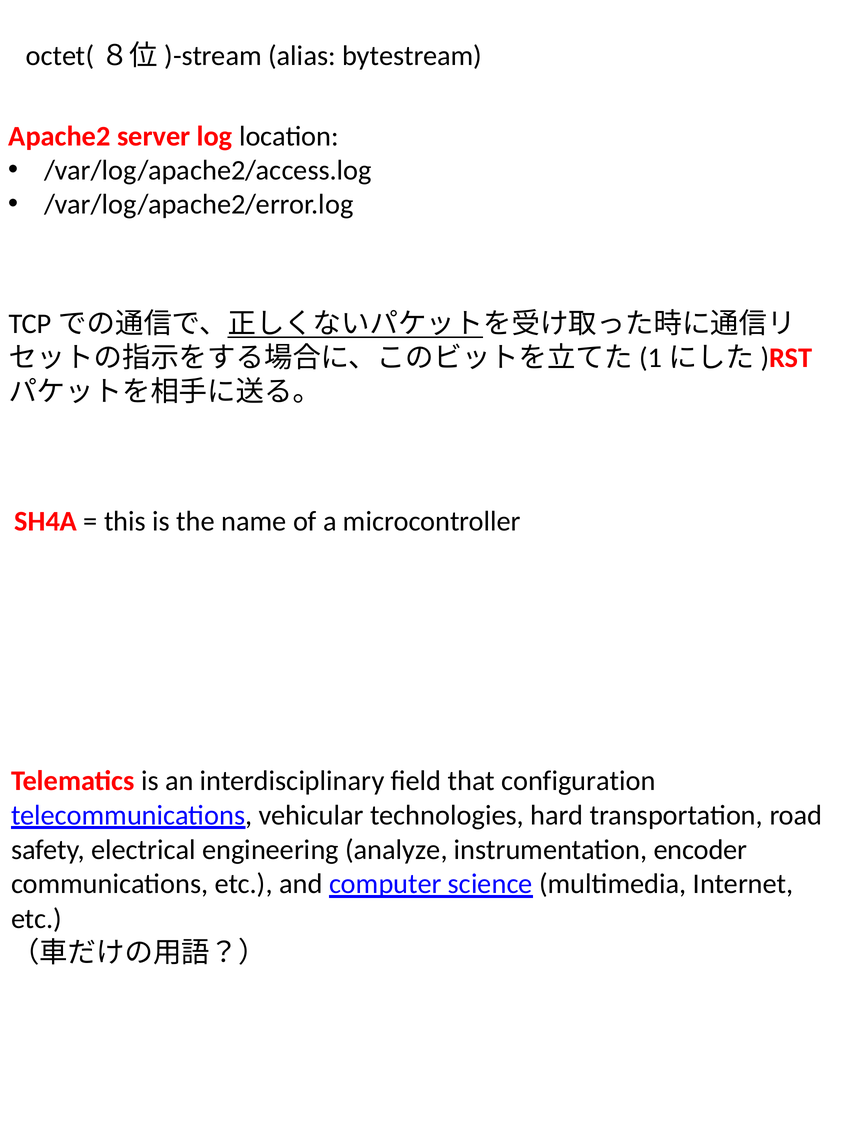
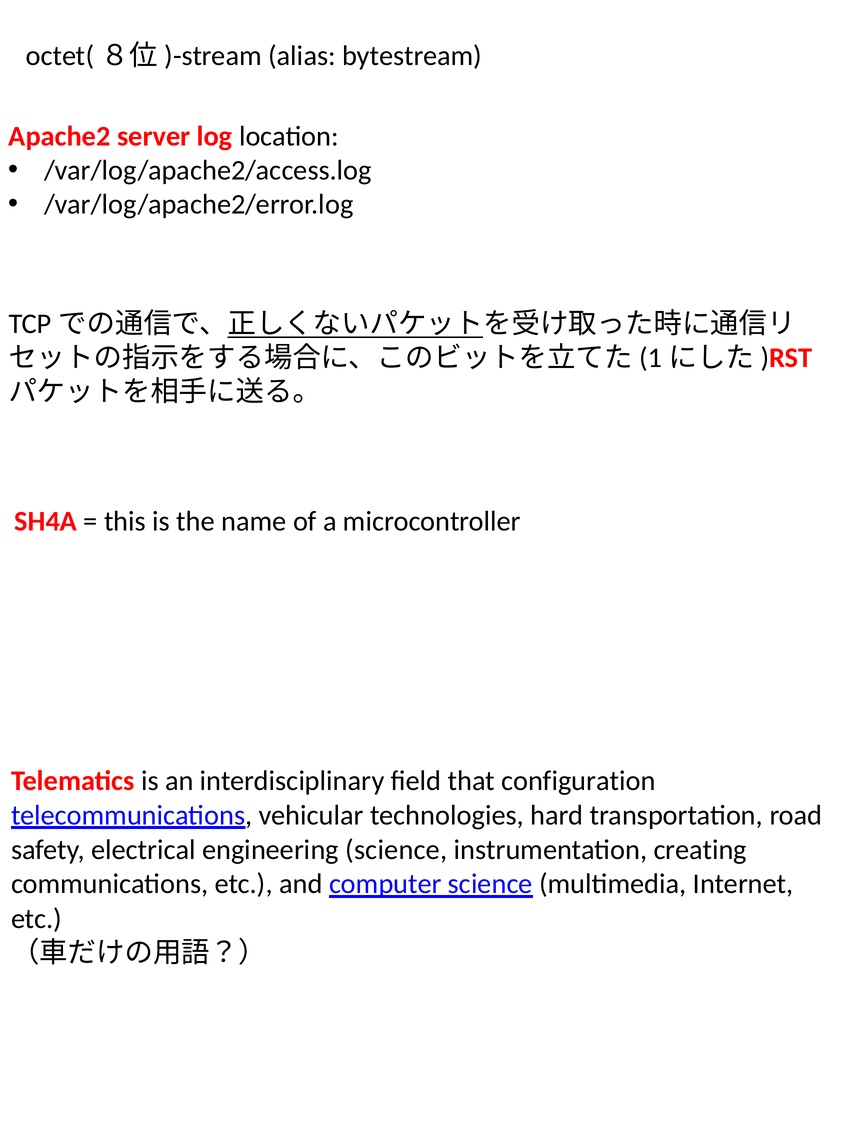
engineering analyze: analyze -> science (396, 849)
encoder: encoder -> creating (700, 849)
